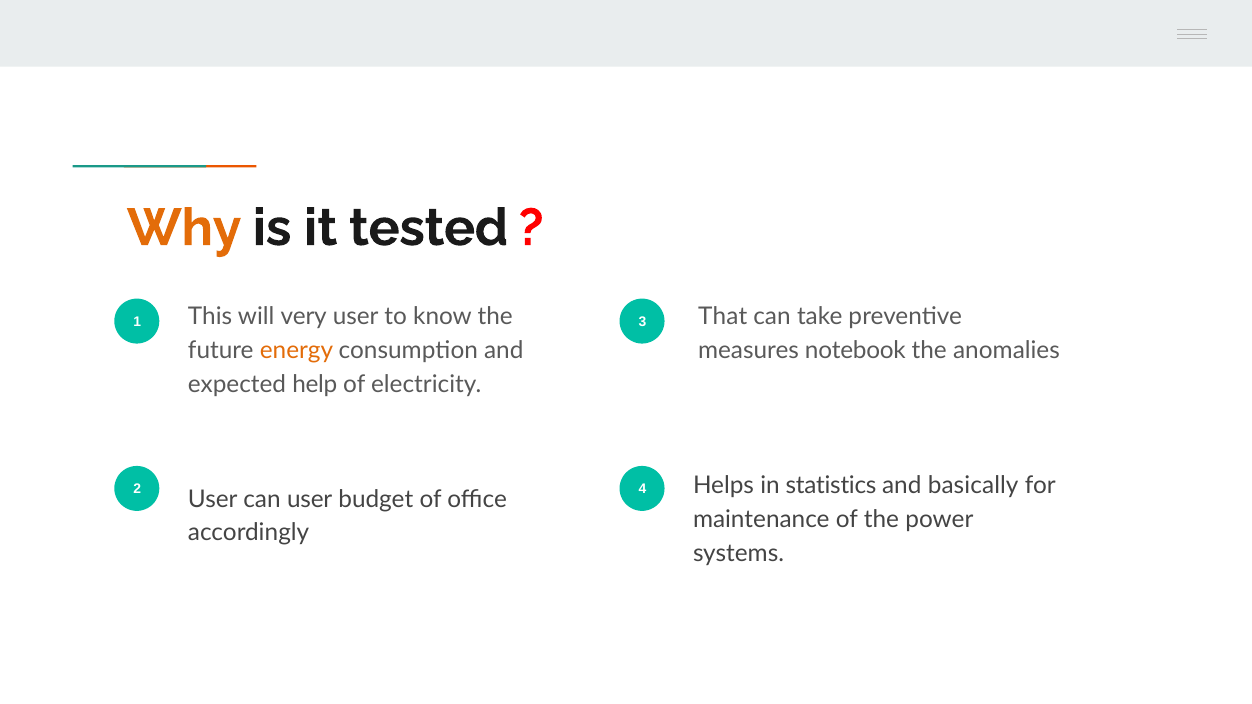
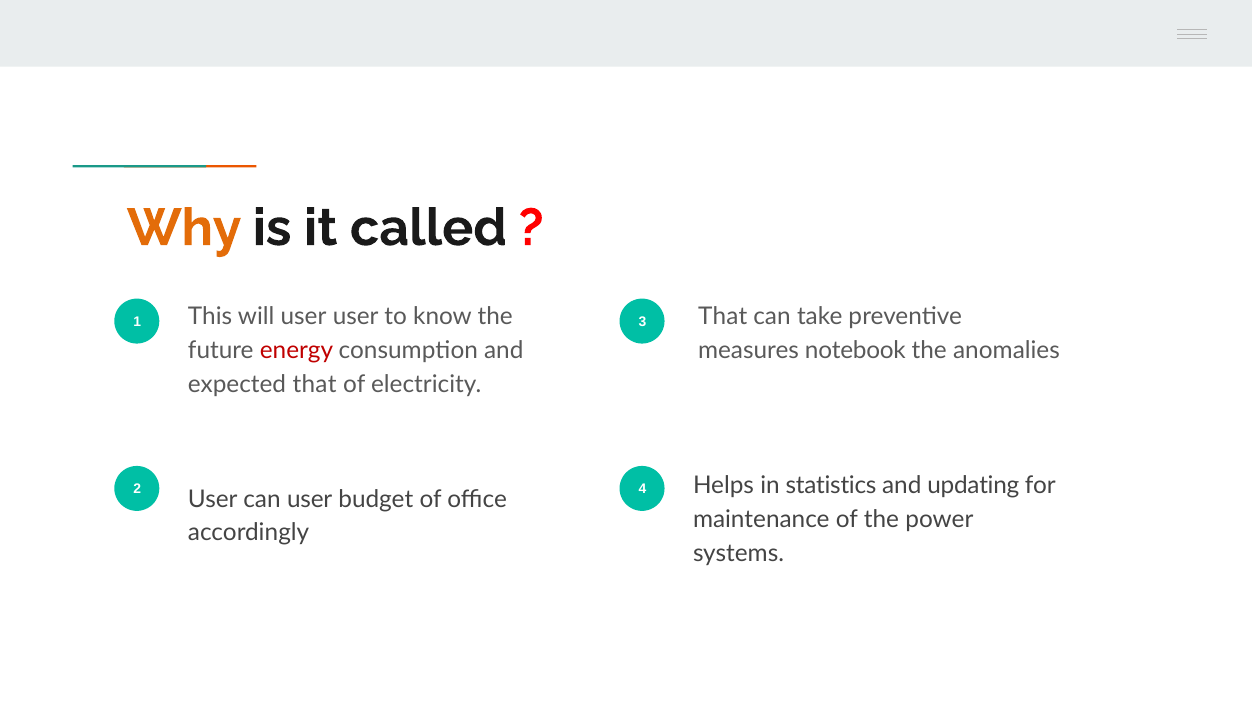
tested: tested -> called (428, 228)
will very: very -> user (303, 317)
energy colour: orange -> red (297, 351)
expected help: help -> that (315, 384)
basically: basically -> updating (973, 486)
